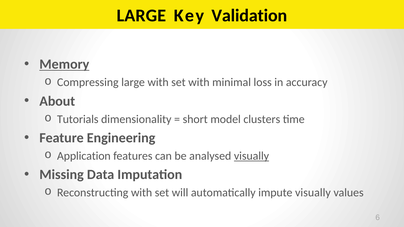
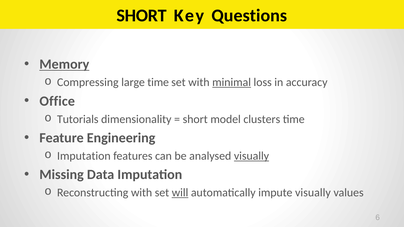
LARGE: LARGE -> SHORT (142, 16)
Validation: Validation -> Questions (249, 16)
large with: with -> time (158, 82)
minimal underline: none -> present (232, 82)
About: About -> Office (57, 101)
Application: Application -> Imputation (84, 156)
will underline: none -> present (180, 193)
